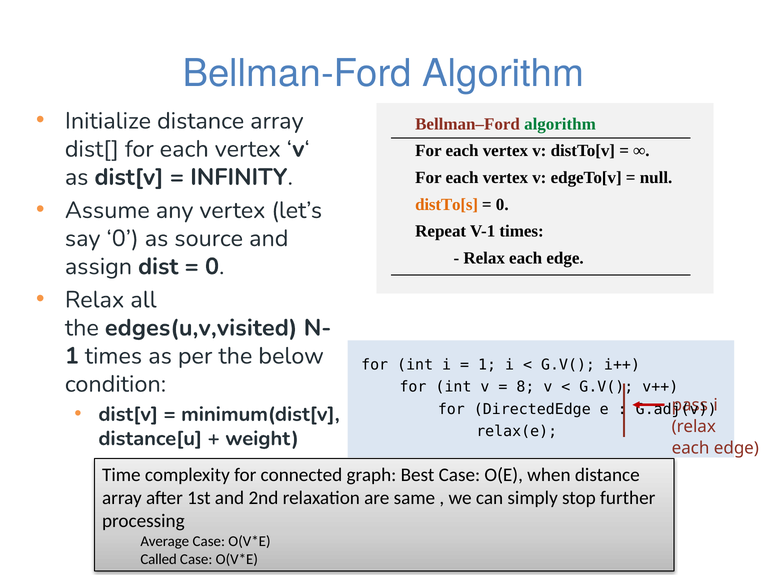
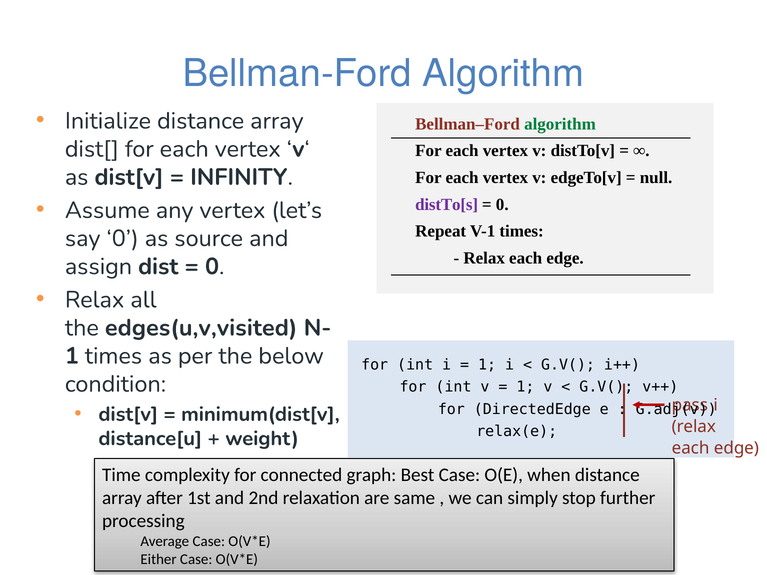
distTo[s colour: orange -> purple (447, 205)
8: 8 -> 1 (525, 387)
Called: Called -> Either (159, 559)
